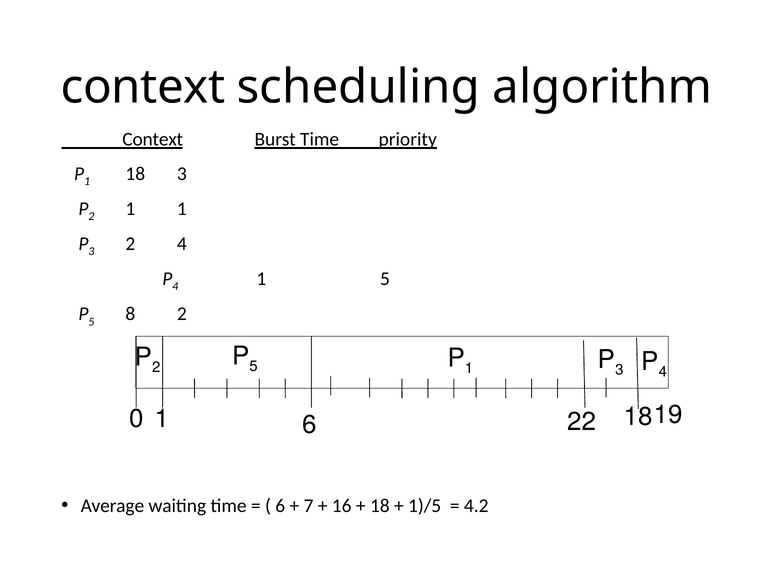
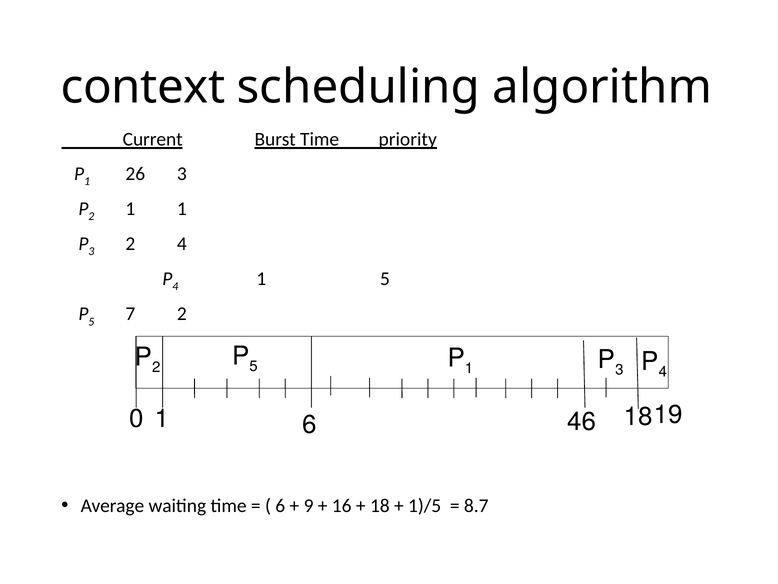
Context: Context -> Current (153, 139)
1 18: 18 -> 26 (135, 174)
8: 8 -> 7 (130, 314)
22: 22 -> 46 (582, 421)
7: 7 -> 9 (309, 505)
4.2: 4.2 -> 8.7 (476, 505)
